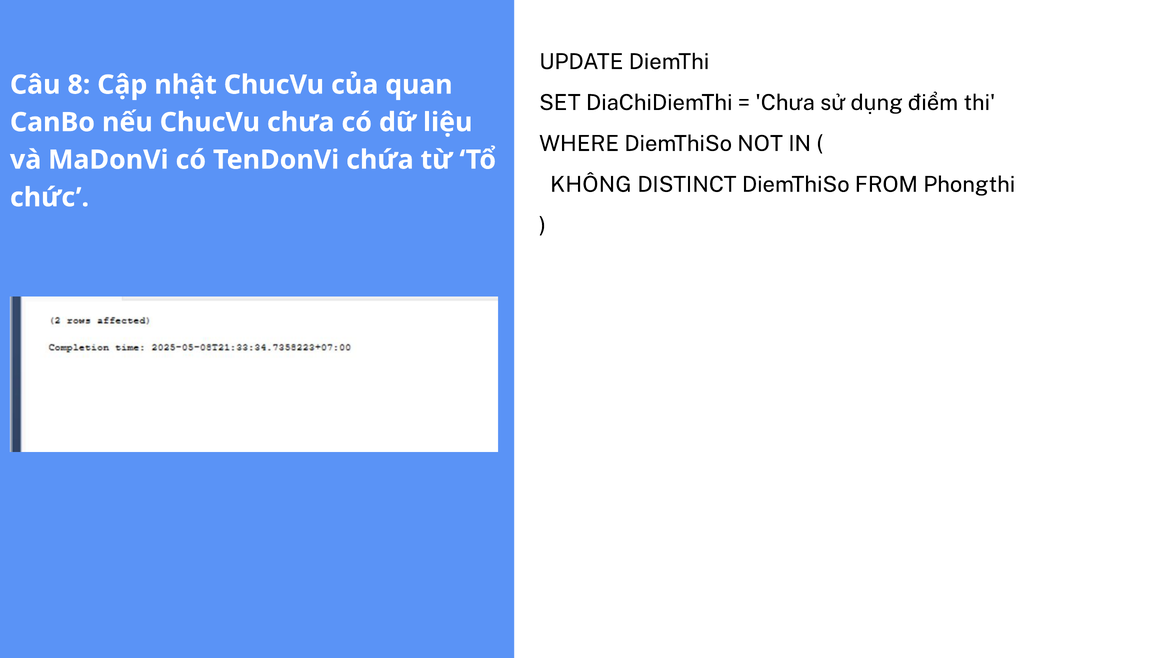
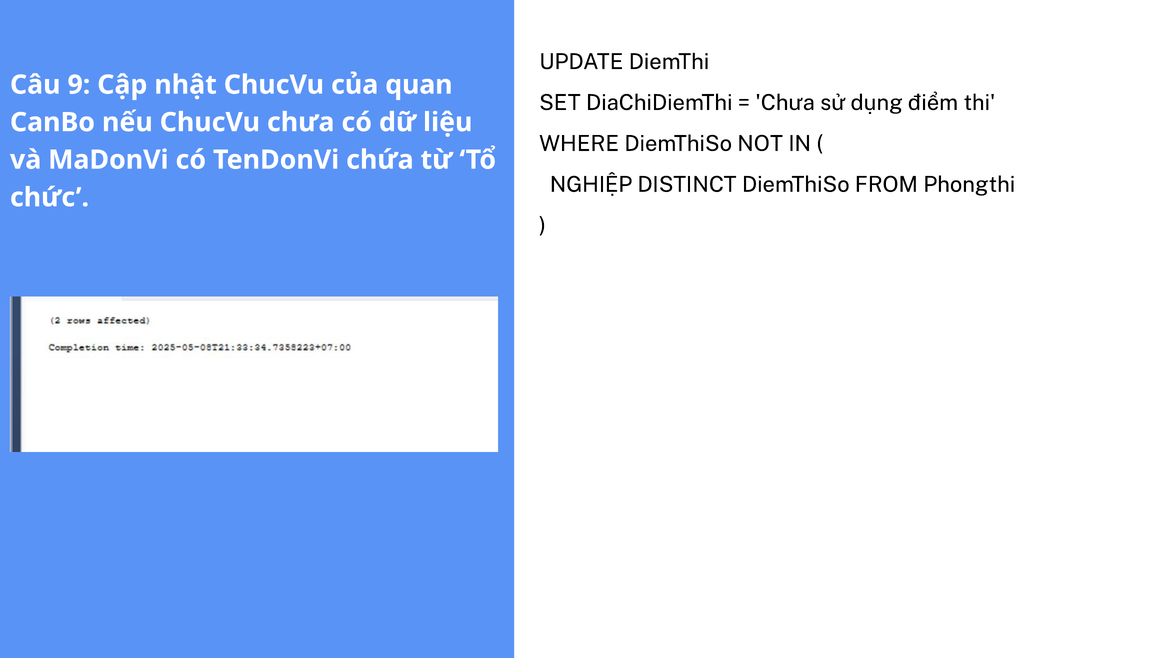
8: 8 -> 9 (79, 85)
KHÔNG: KHÔNG -> NGHIỆP (591, 184)
